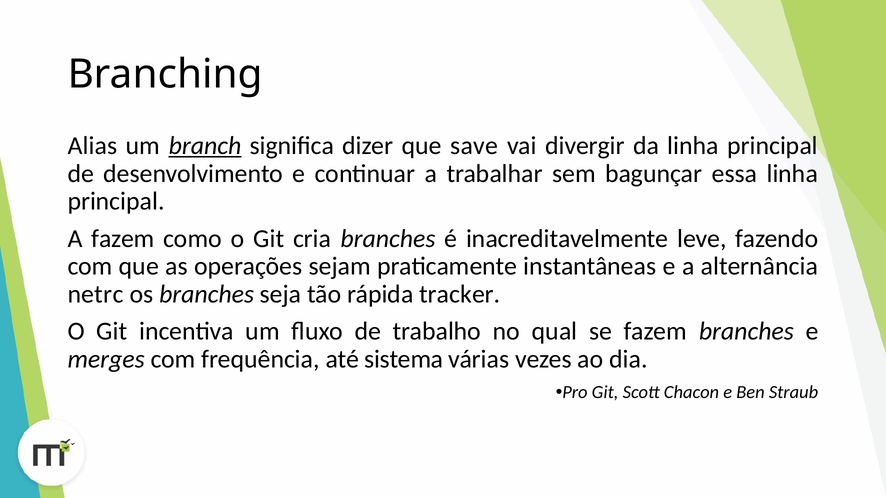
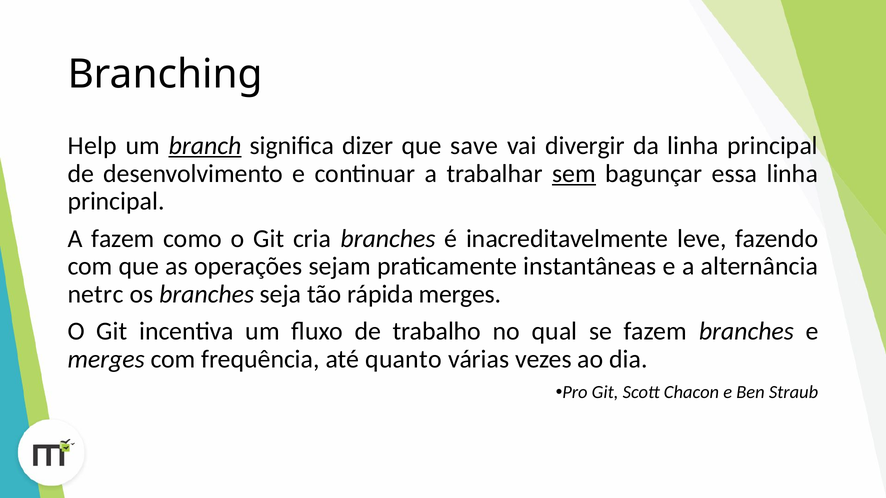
Alias: Alias -> Help (92, 146)
sem underline: none -> present (574, 174)
rápida tracker: tracker -> merges (460, 294)
sistema: sistema -> quanto (403, 359)
